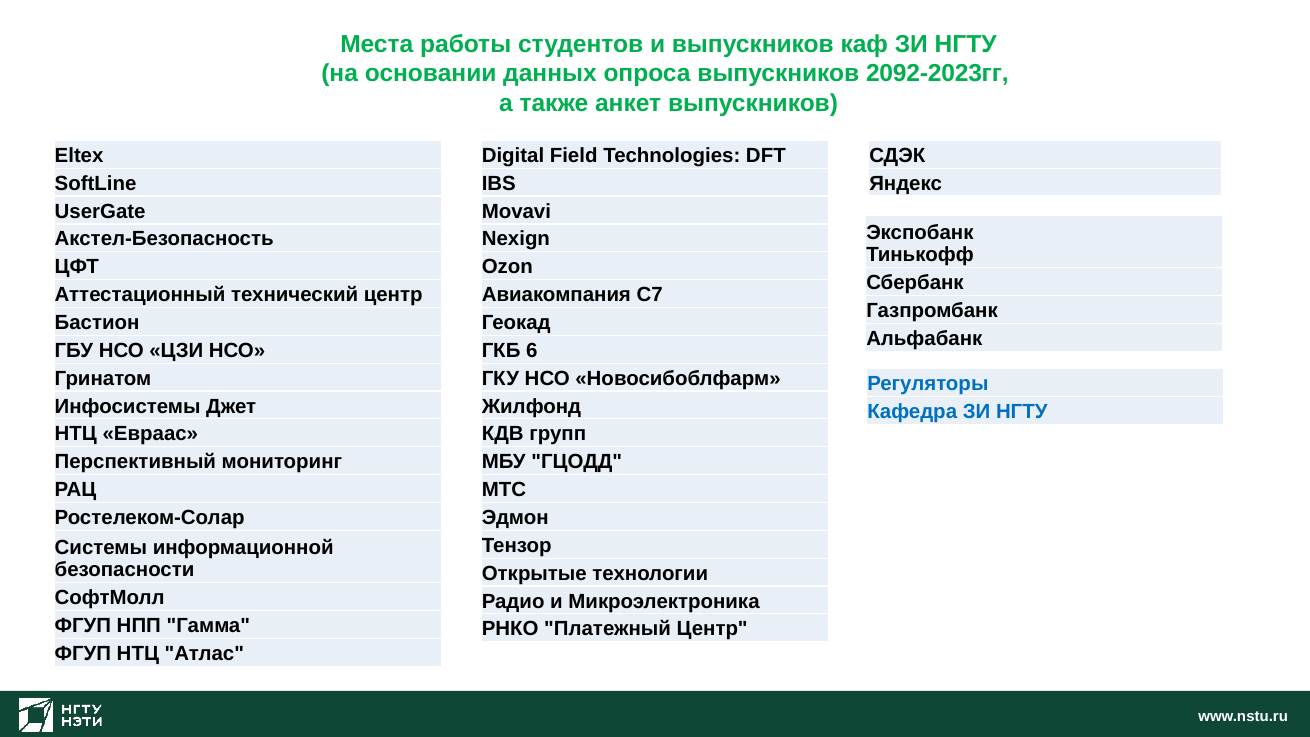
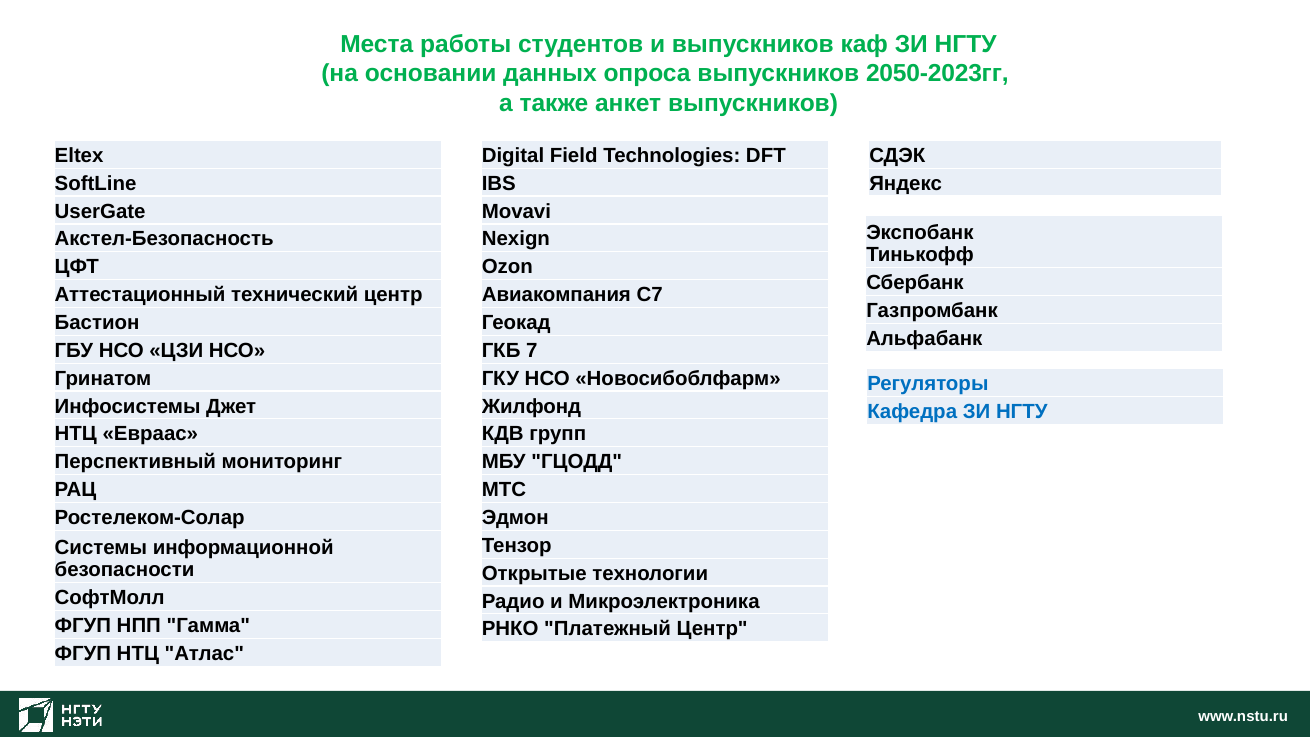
2092-2023гг: 2092-2023гг -> 2050-2023гг (937, 73)
6: 6 -> 7 (532, 351)
